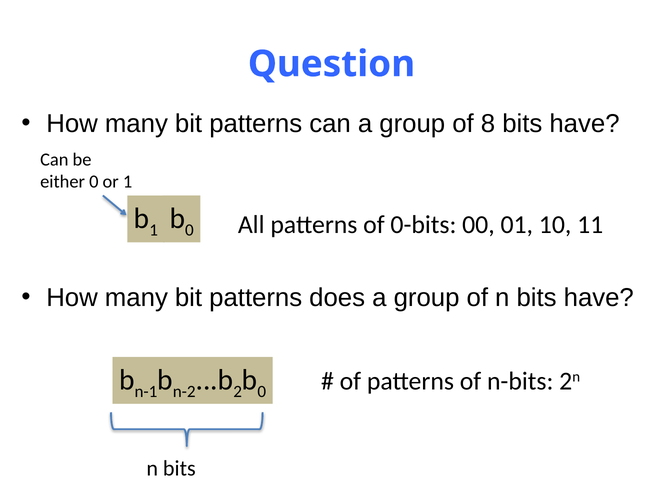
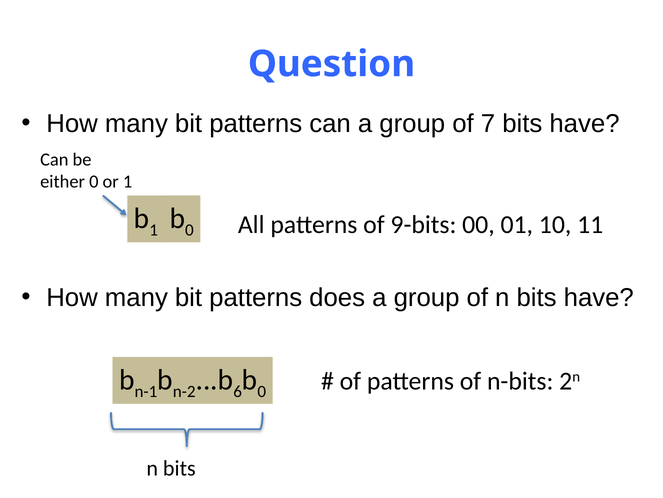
8: 8 -> 7 (488, 123)
0-bits: 0-bits -> 9-bits (423, 225)
2: 2 -> 6 (238, 391)
